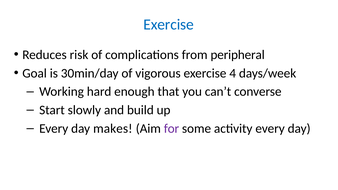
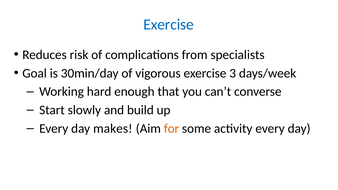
peripheral: peripheral -> specialists (238, 55)
4: 4 -> 3 (233, 73)
for colour: purple -> orange (171, 129)
